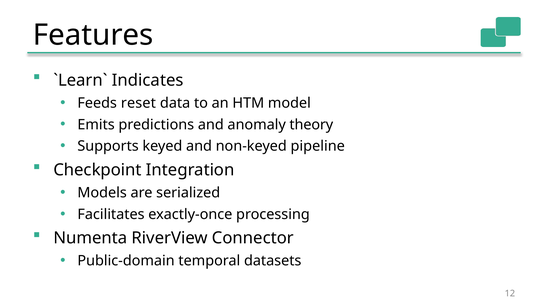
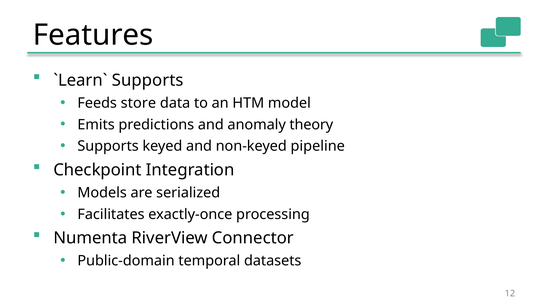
Indicates: Indicates -> Supports (148, 80)
reset: reset -> store (138, 103)
